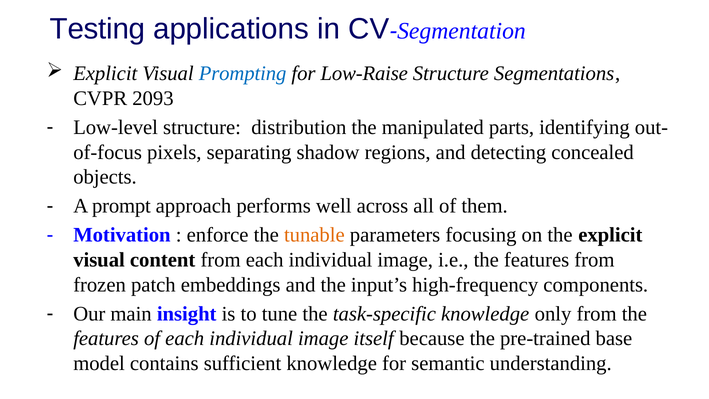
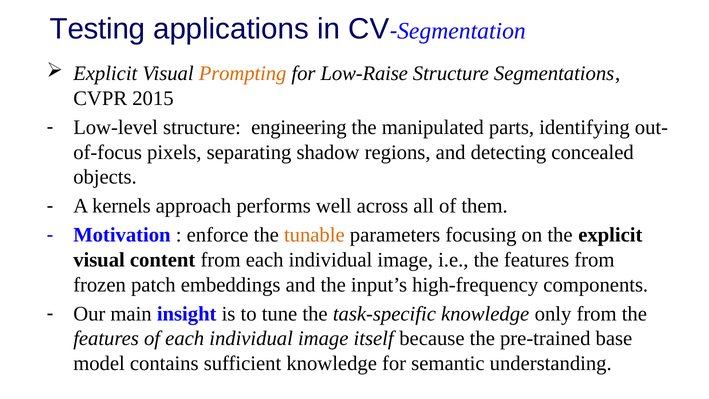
Prompting colour: blue -> orange (243, 74)
2093: 2093 -> 2015 (153, 98)
distribution: distribution -> engineering (299, 127)
prompt: prompt -> kernels (121, 206)
